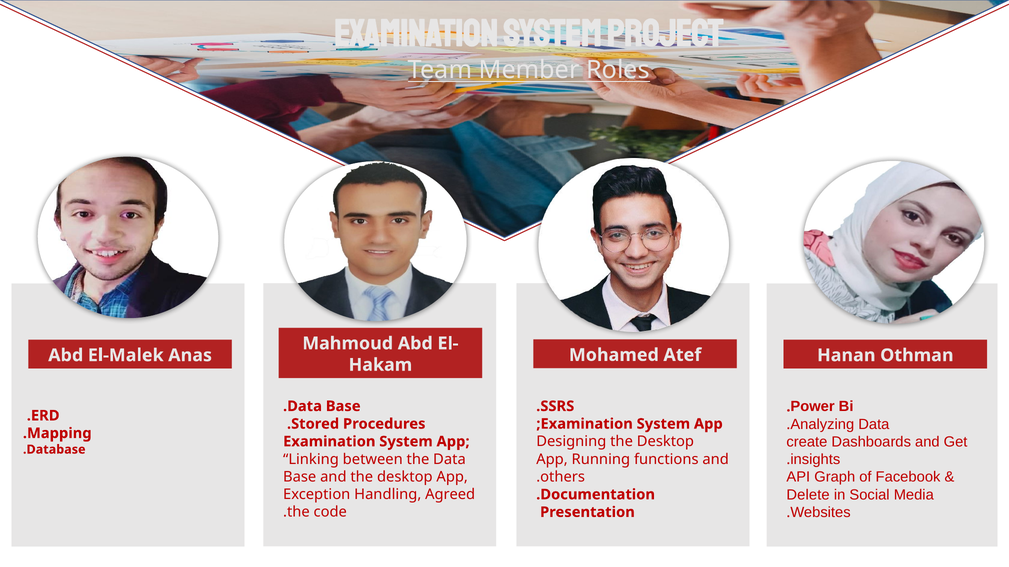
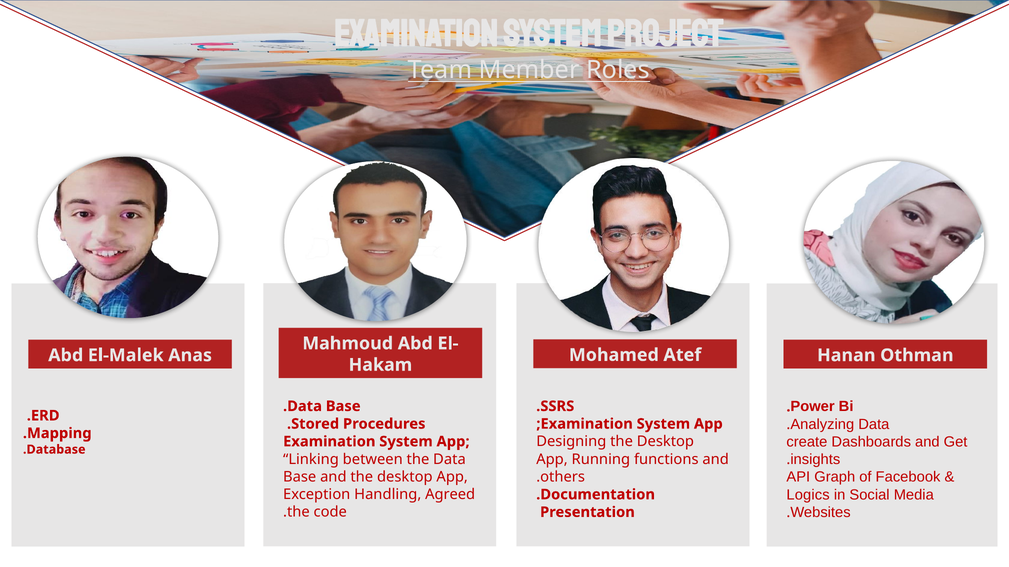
Delete: Delete -> Logics (808, 495)
